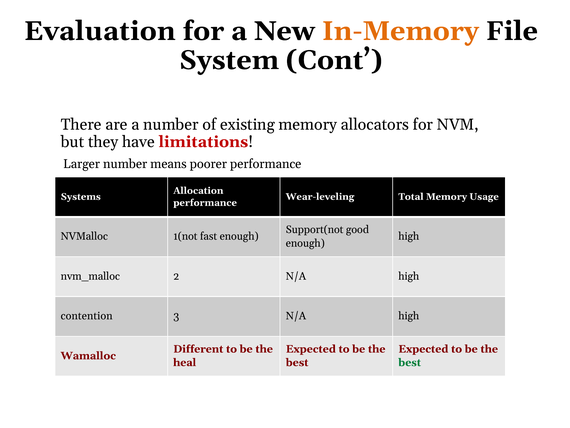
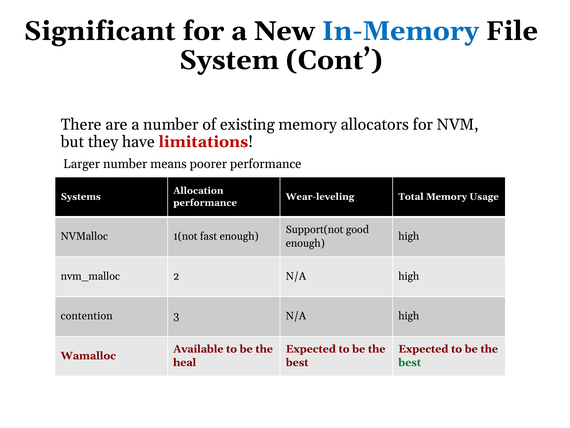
Evaluation: Evaluation -> Significant (100, 31)
In-Memory colour: orange -> blue (400, 31)
Different: Different -> Available (198, 349)
